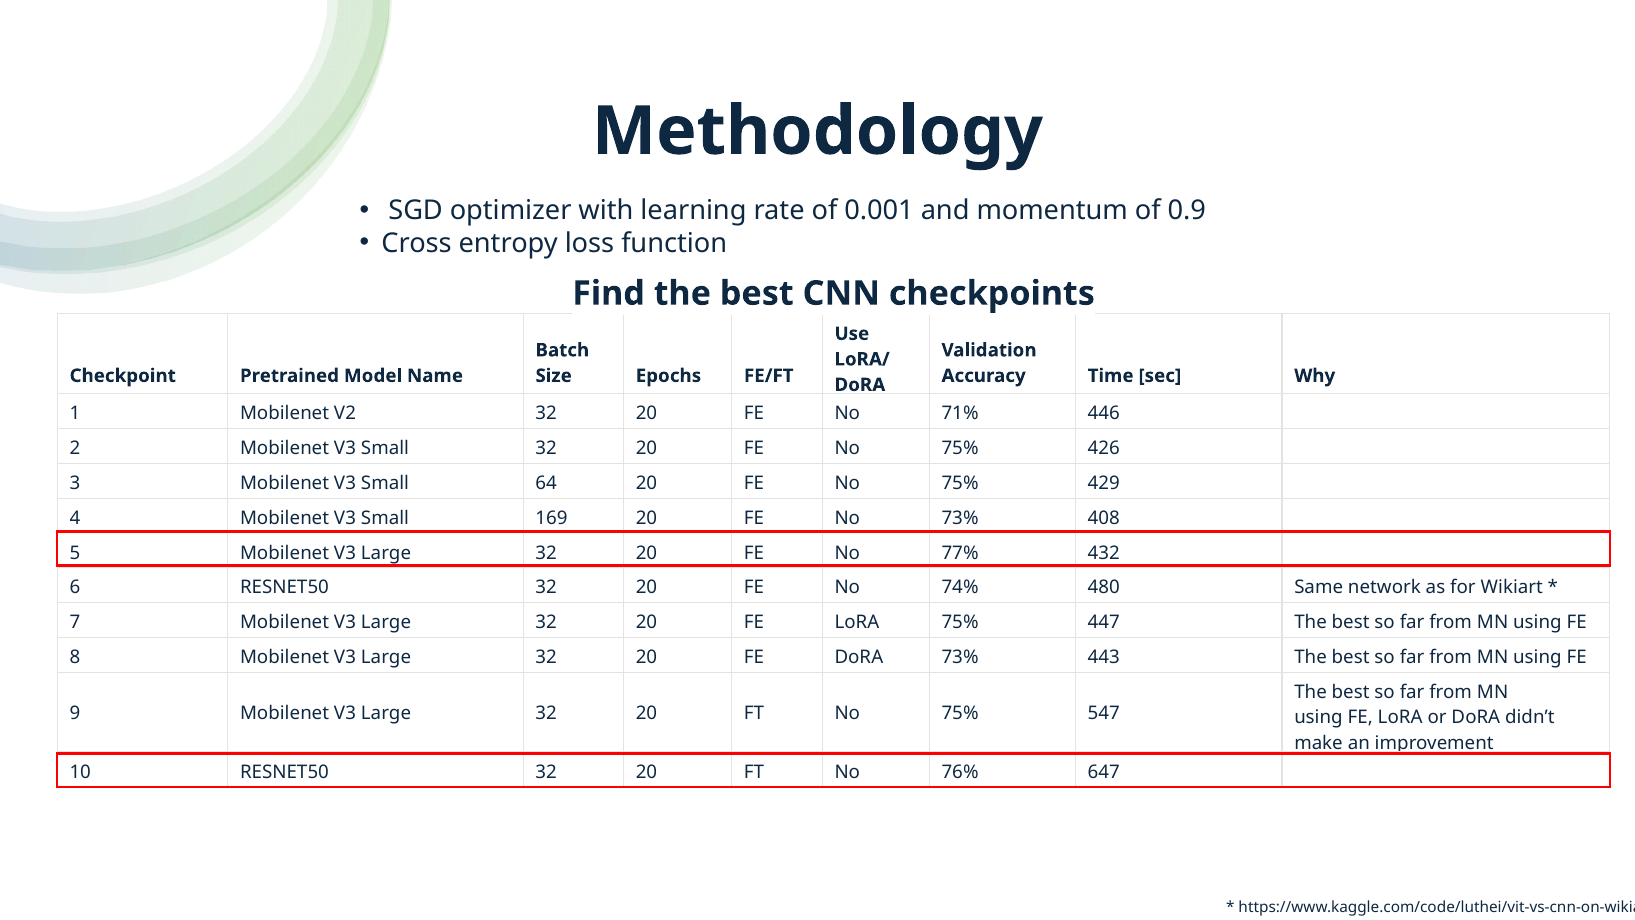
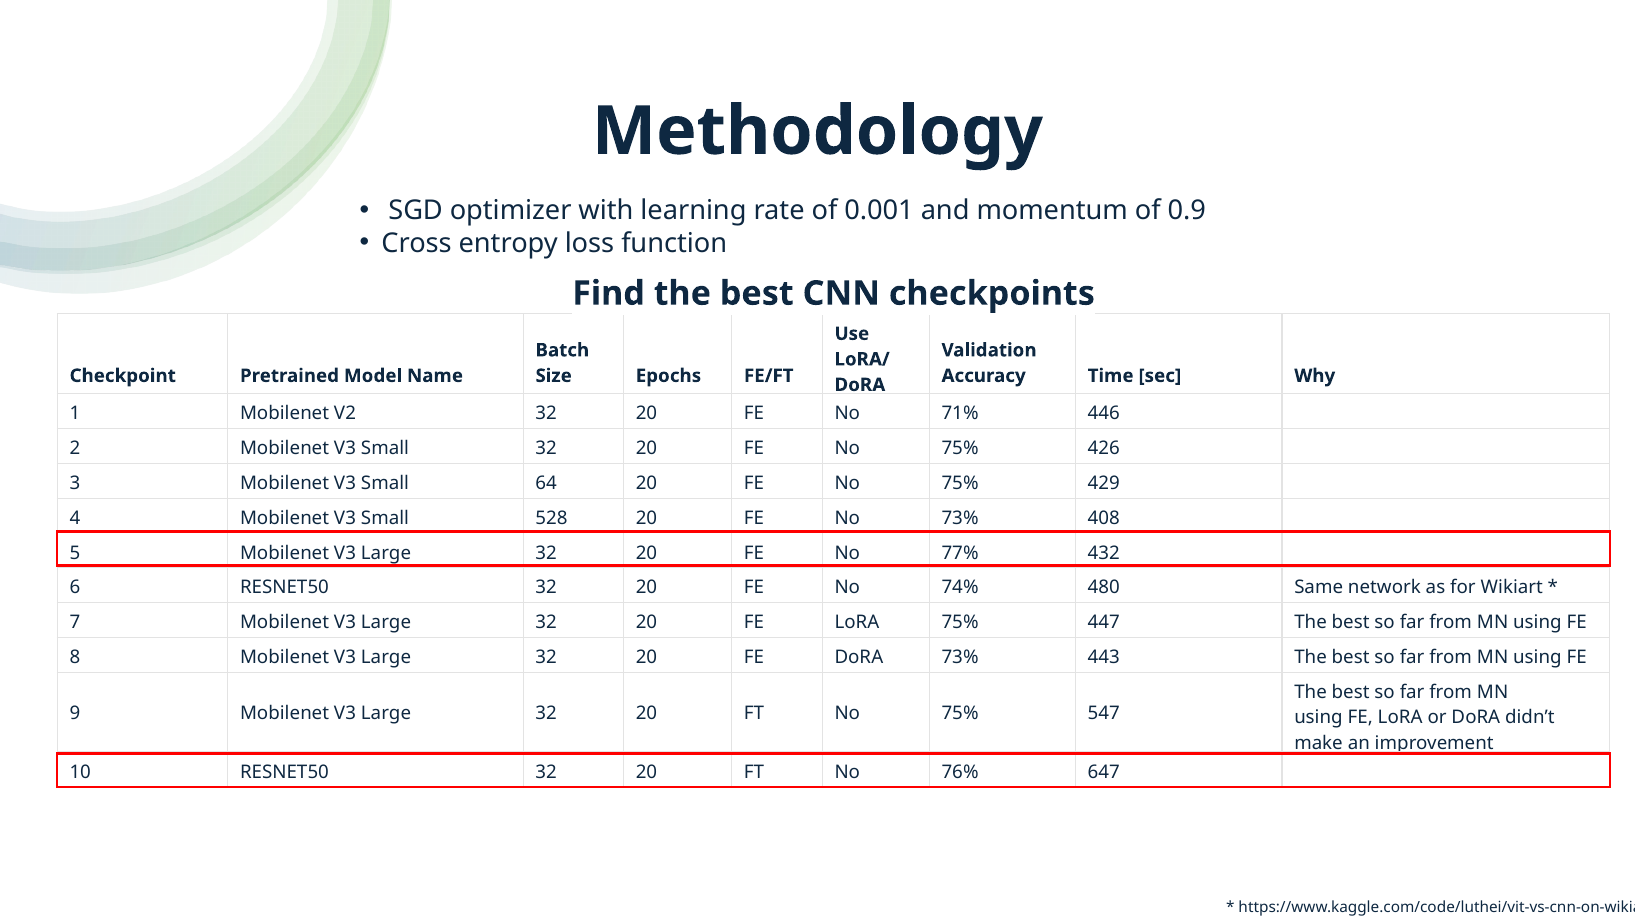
169: 169 -> 528 (552, 518)
